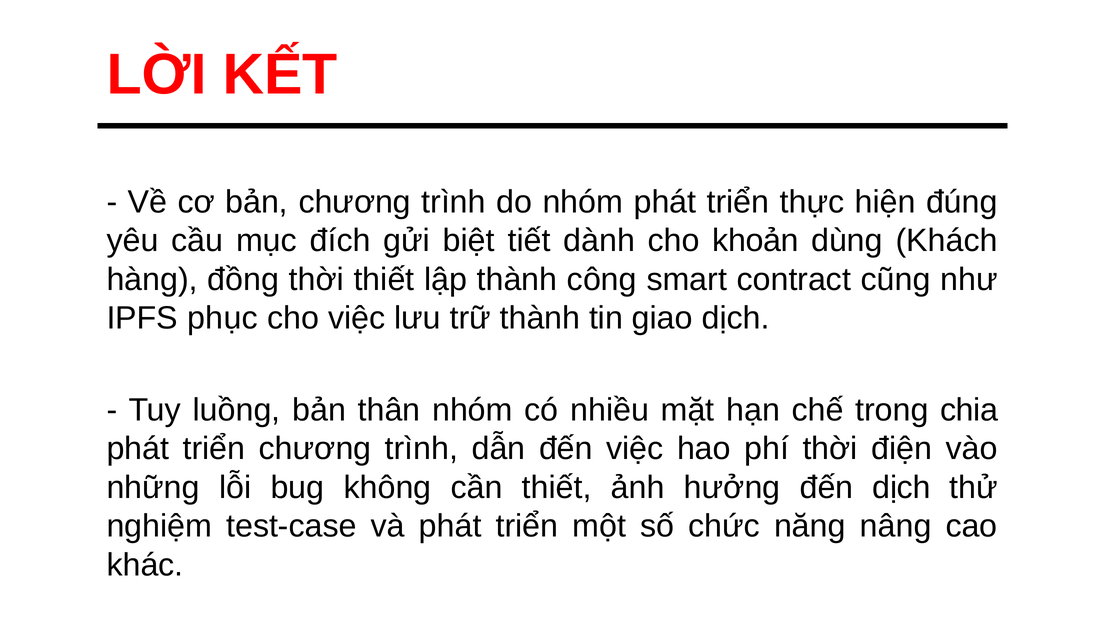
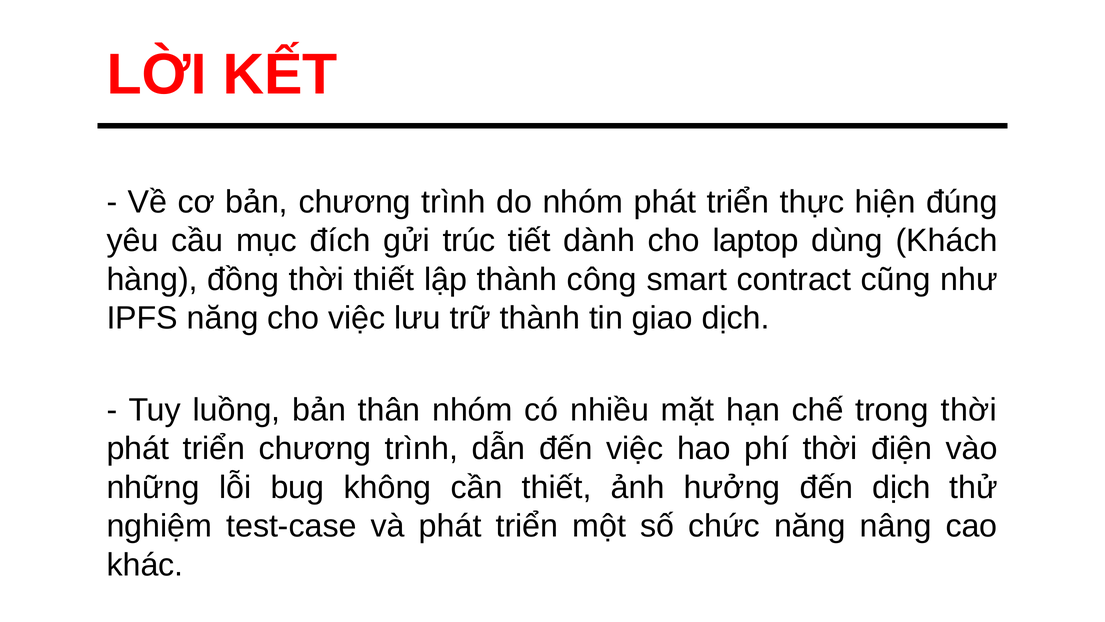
biệt: biệt -> trúc (469, 241)
khoản: khoản -> laptop (756, 241)
IPFS phục: phục -> năng (223, 318)
trong chia: chia -> thời (969, 410)
